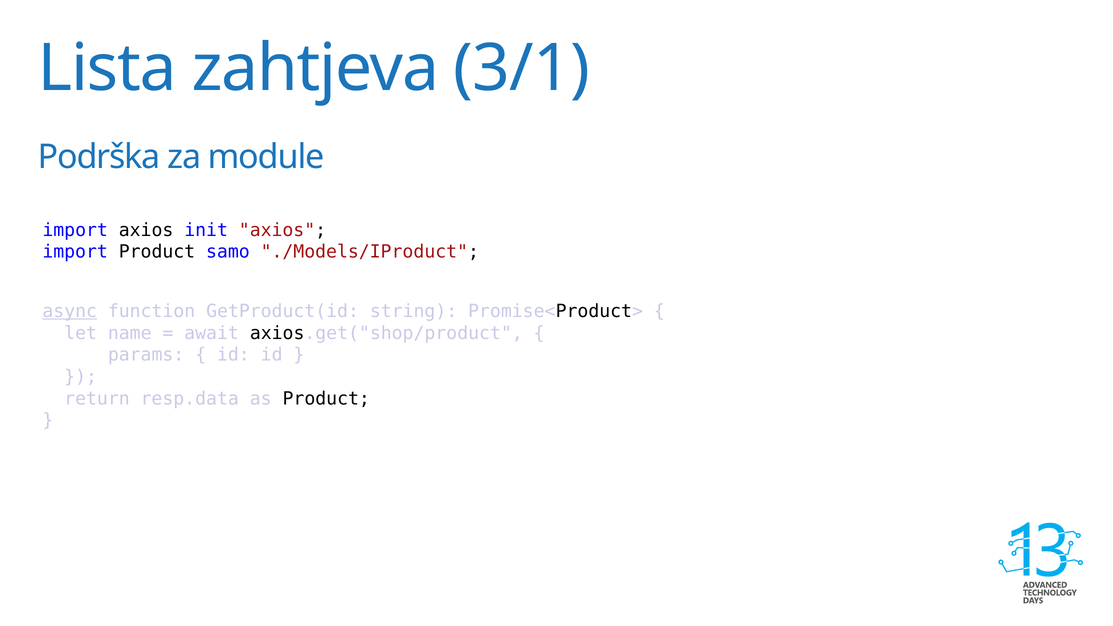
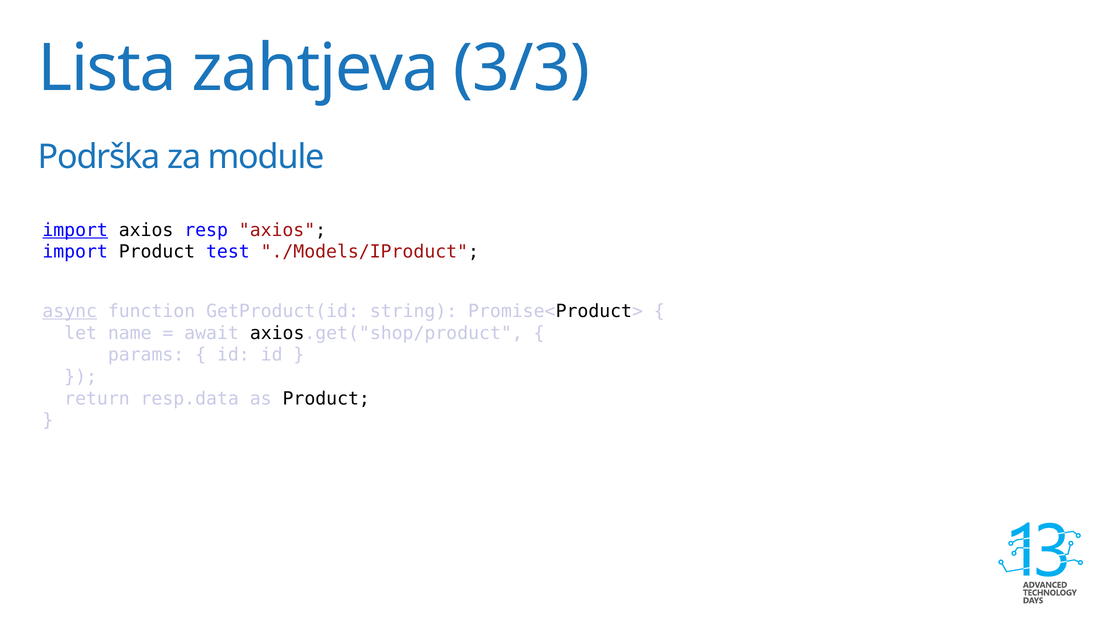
3/1: 3/1 -> 3/3 (522, 69)
import underline: none -> present (75, 230)
init: init -> resp (206, 230)
samo: samo -> test (228, 252)
